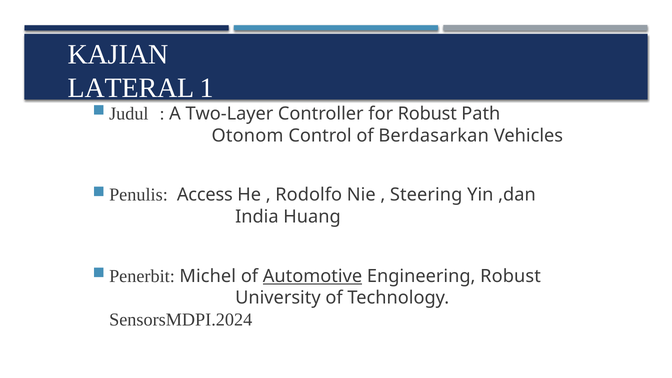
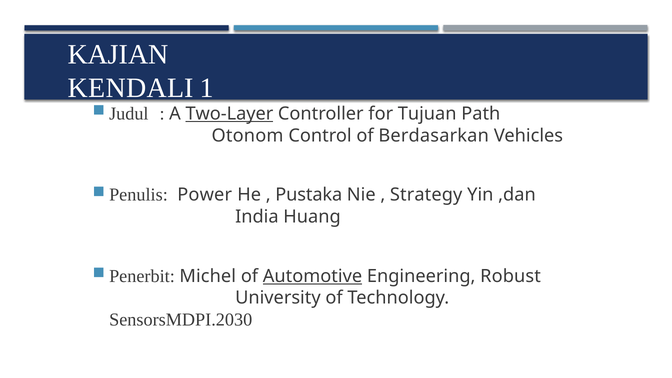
LATERAL: LATERAL -> KENDALI (131, 88)
Two-Layer underline: none -> present (229, 114)
for Robust: Robust -> Tujuan (427, 114)
Access: Access -> Power (205, 195)
Rodolfo: Rodolfo -> Pustaka (309, 195)
Steering: Steering -> Strategy (426, 195)
SensorsMDPI.2024: SensorsMDPI.2024 -> SensorsMDPI.2030 (181, 320)
